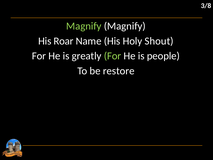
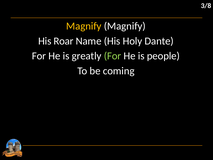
Magnify colour: light green -> yellow (84, 26)
Shout: Shout -> Dante (159, 41)
restore: restore -> coming (119, 71)
